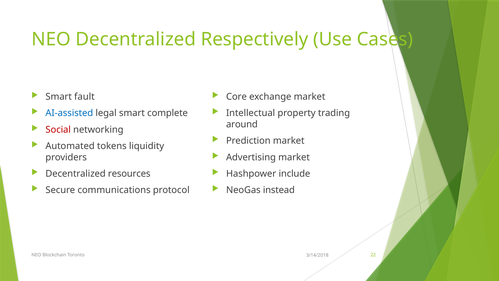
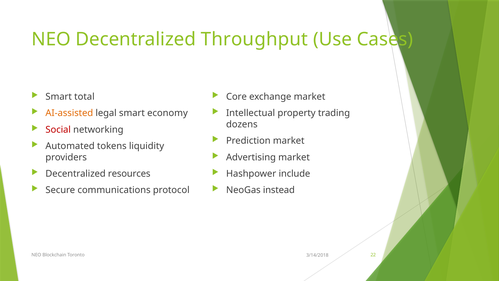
Respectively: Respectively -> Throughput (254, 39)
fault: fault -> total (84, 97)
AI-assisted colour: blue -> orange (69, 113)
complete: complete -> economy (168, 113)
around: around -> dozens (242, 124)
